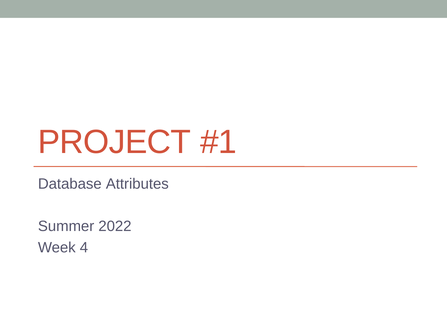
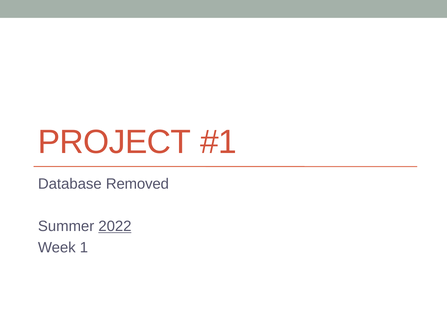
Attributes: Attributes -> Removed (137, 184)
2022 underline: none -> present (115, 226)
4: 4 -> 1 (84, 247)
